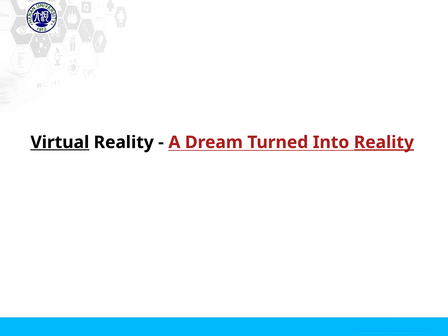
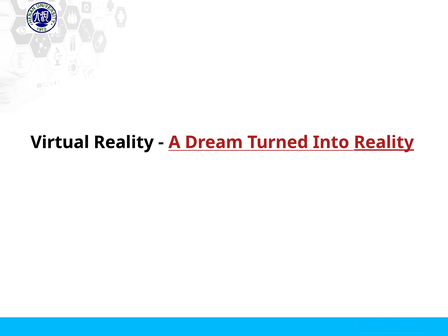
Virtual underline: present -> none (60, 142)
